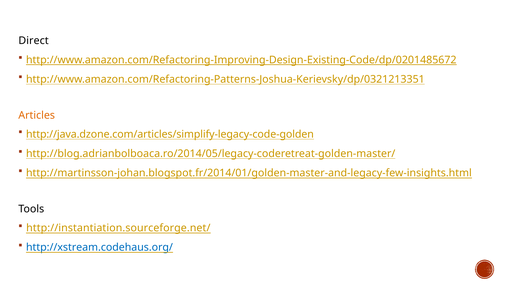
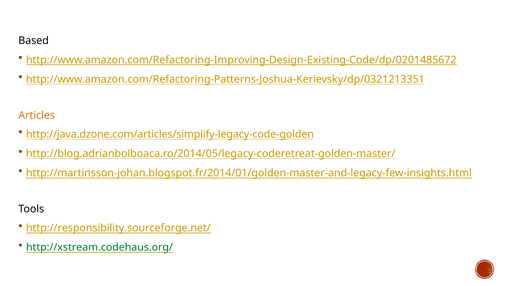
Direct: Direct -> Based (34, 41)
http://instantiation.sourceforge.net/: http://instantiation.sourceforge.net/ -> http://responsibility.sourceforge.net/ (118, 228)
http://xstream.codehaus.org/ colour: blue -> green (99, 247)
